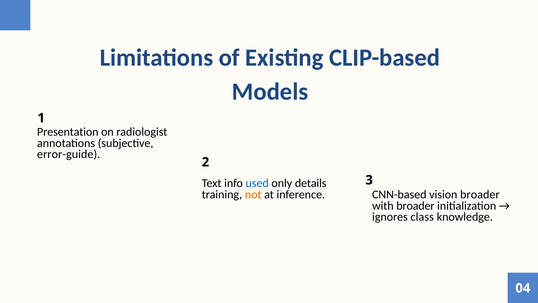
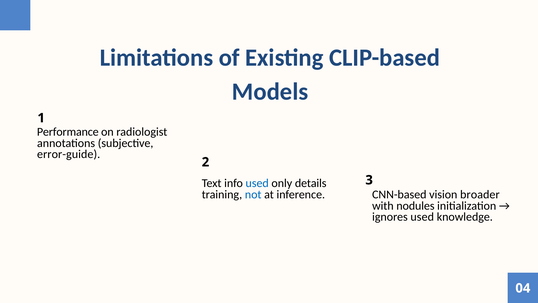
Presentation: Presentation -> Performance (68, 132)
not colour: orange -> blue (253, 194)
with broader: broader -> nodules (415, 205)
ignores class: class -> used (422, 217)
